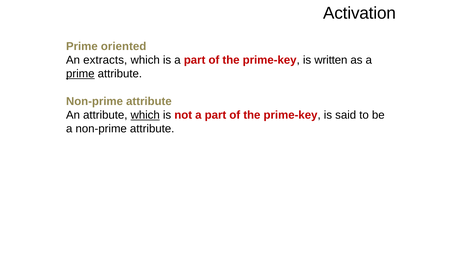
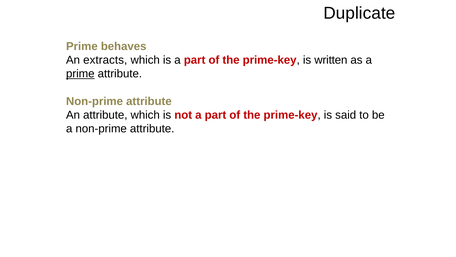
Activation: Activation -> Duplicate (359, 13)
oriented: oriented -> behaves (124, 46)
which underline: present -> none (145, 115)
